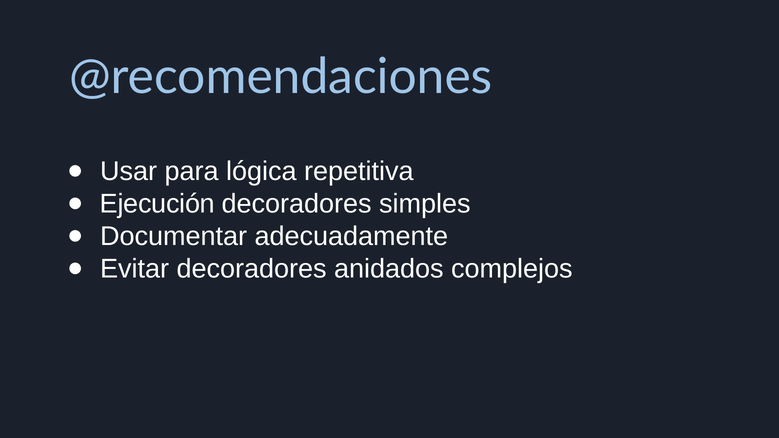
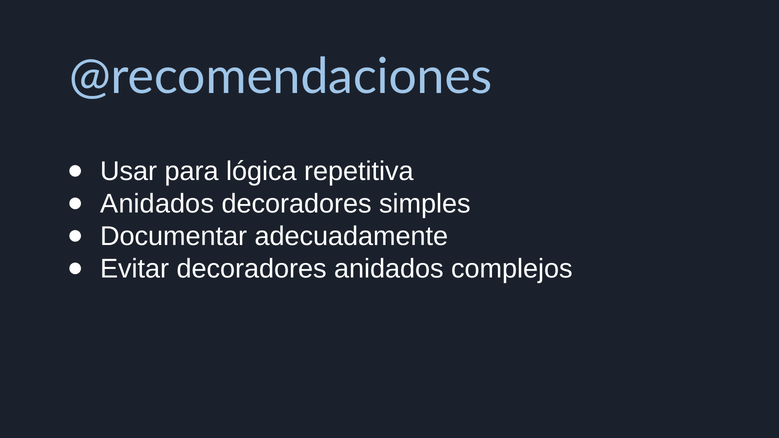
Ejecución: Ejecución -> Anidados (157, 204)
